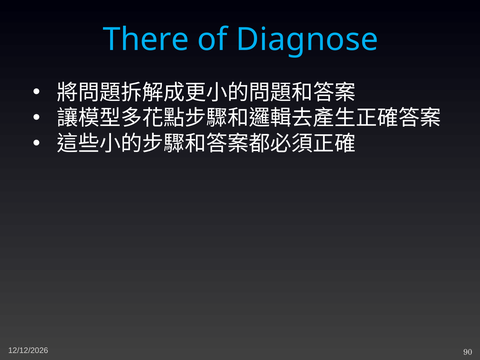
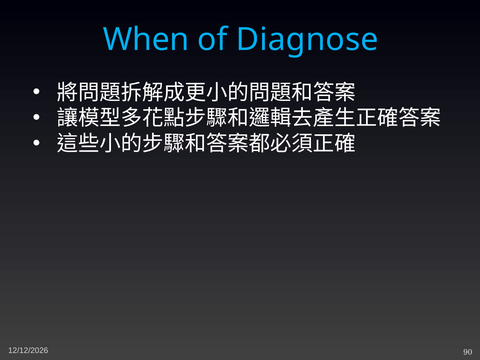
There: There -> When (146, 40)
